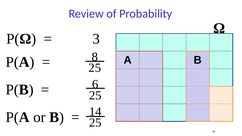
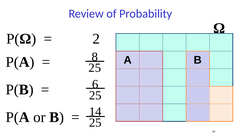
3: 3 -> 2 (96, 39)
